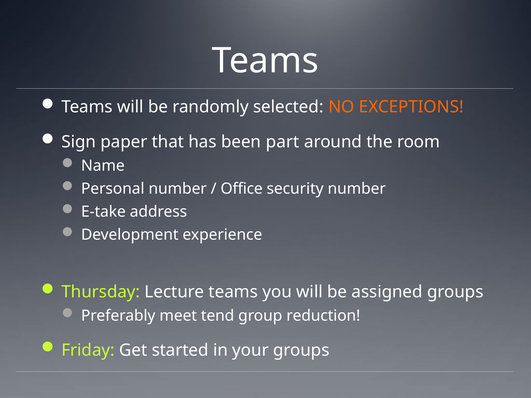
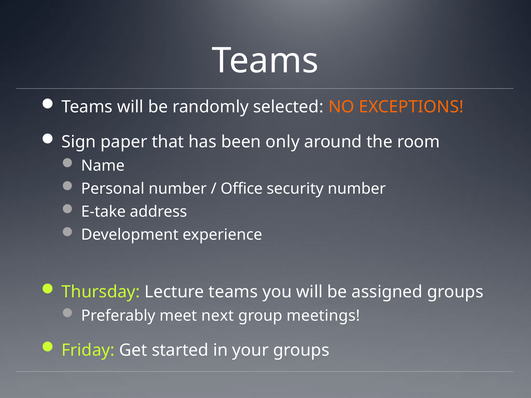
part: part -> only (283, 142)
tend: tend -> next (218, 316)
reduction: reduction -> meetings (323, 316)
